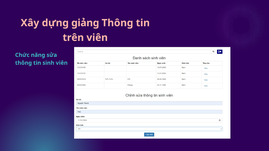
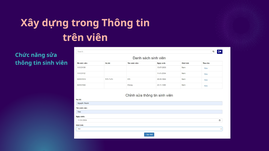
giảng: giảng -> trong (85, 23)
